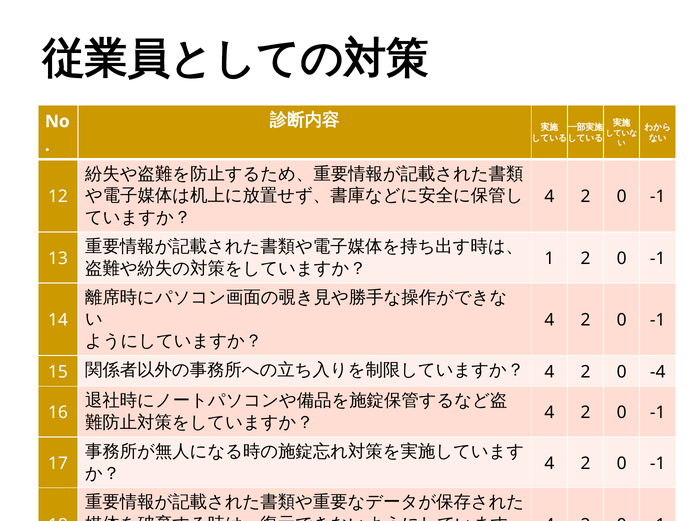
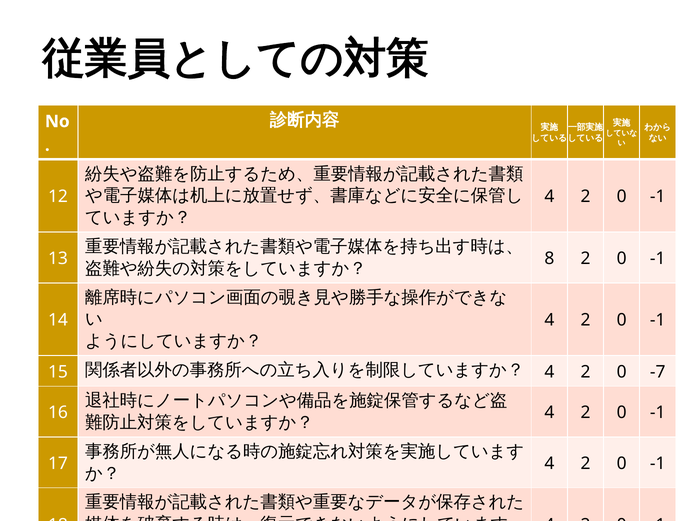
1: 1 -> 8 (549, 259)
-4: -4 -> -7 (658, 372)
